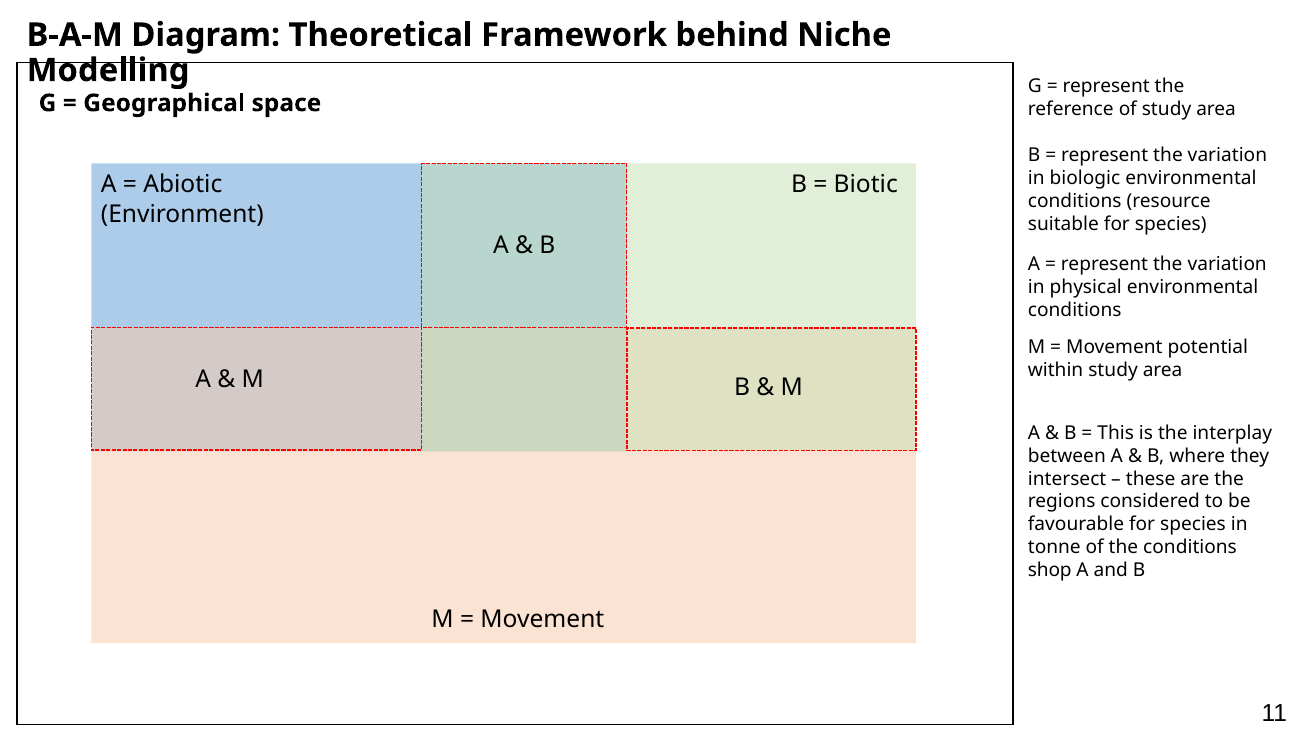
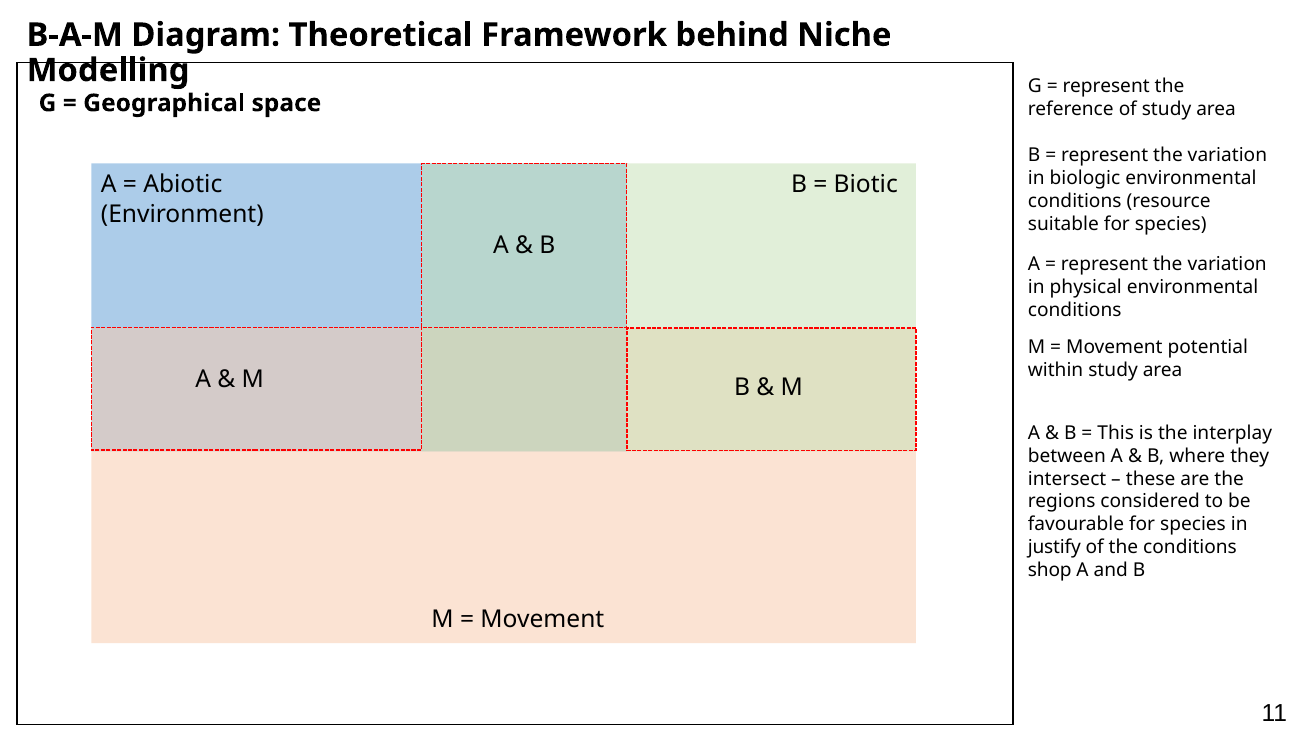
tonne: tonne -> justify (1054, 547)
